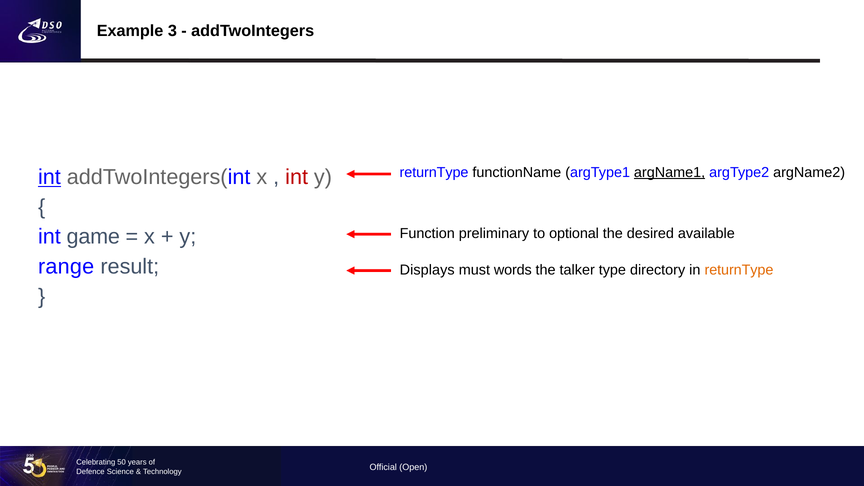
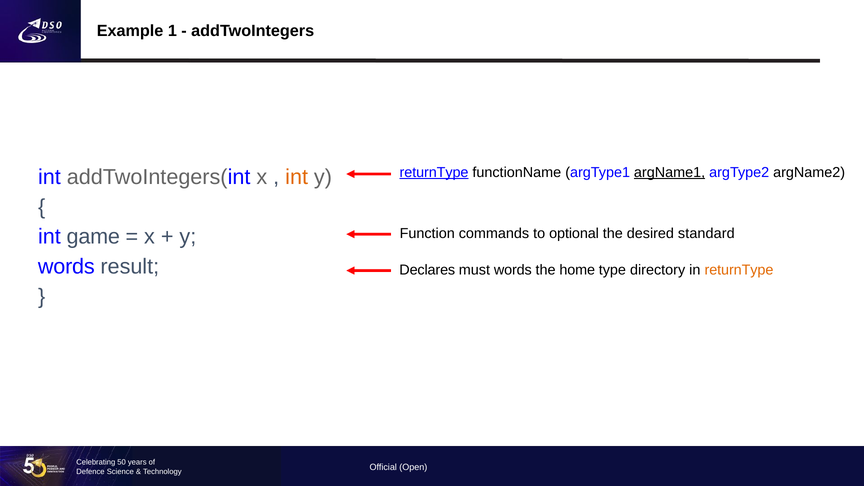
3: 3 -> 1 (172, 31)
returnType underline: none -> present (434, 172)
int underline: present -> none (49, 177)
int colour: red -> orange (297, 177)
preliminary: preliminary -> commands (494, 234)
available: available -> standard (706, 234)
range: range -> words (66, 267)
Displays: Displays -> Declares (427, 270)
talker: talker -> home (577, 270)
